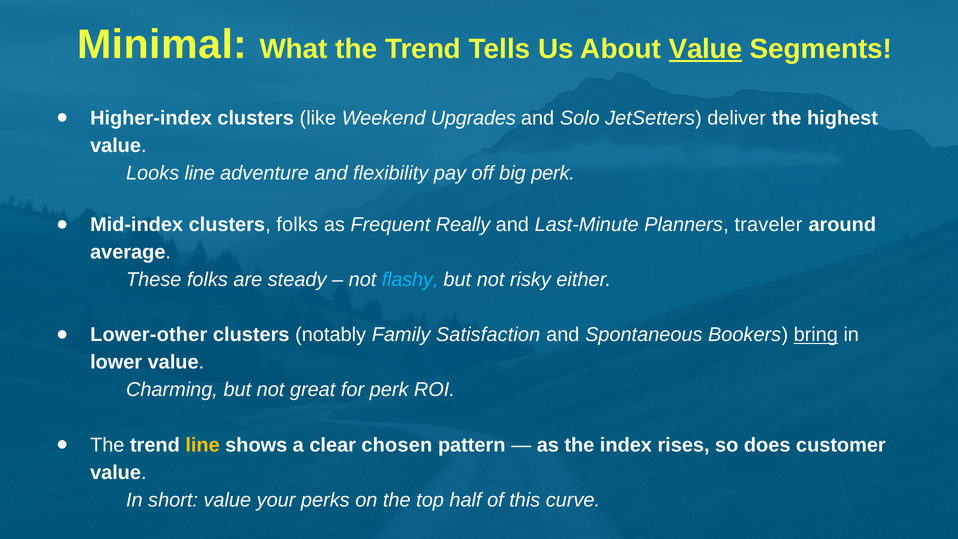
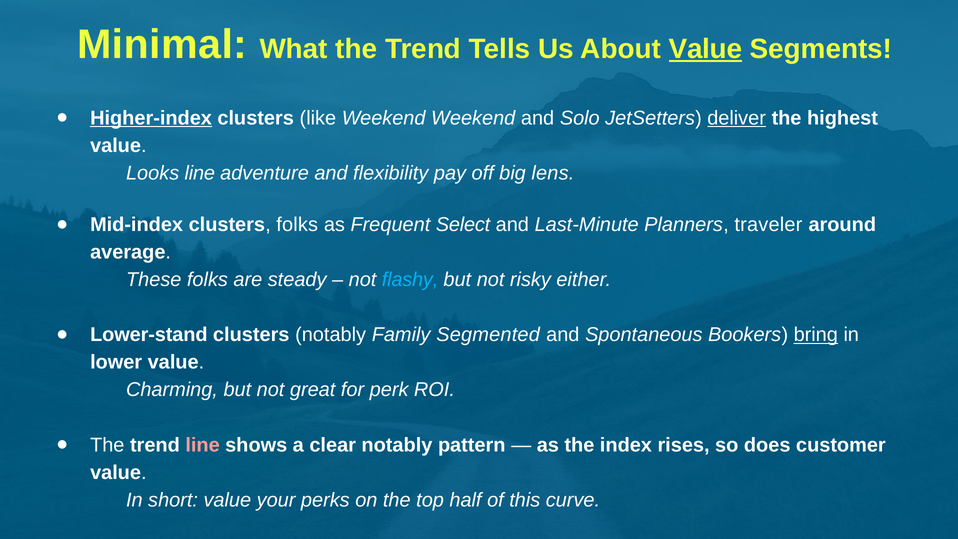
Higher-index underline: none -> present (151, 118)
Weekend Upgrades: Upgrades -> Weekend (473, 118)
deliver underline: none -> present (737, 118)
big perk: perk -> lens (553, 173)
Really: Really -> Select (463, 225)
Lower-other: Lower-other -> Lower-stand (149, 335)
Satisfaction: Satisfaction -> Segmented (488, 335)
line colour: yellow -> pink (203, 445)
clear chosen: chosen -> notably (397, 445)
